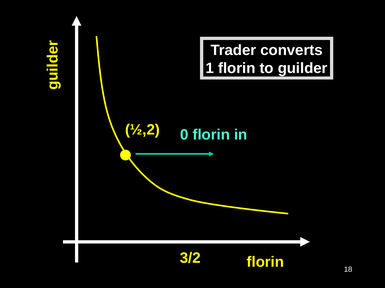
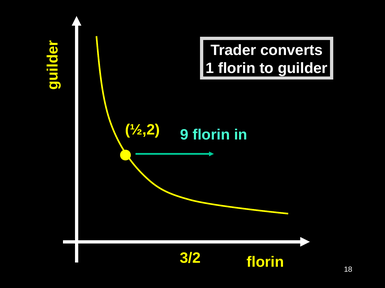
0: 0 -> 9 (184, 135)
